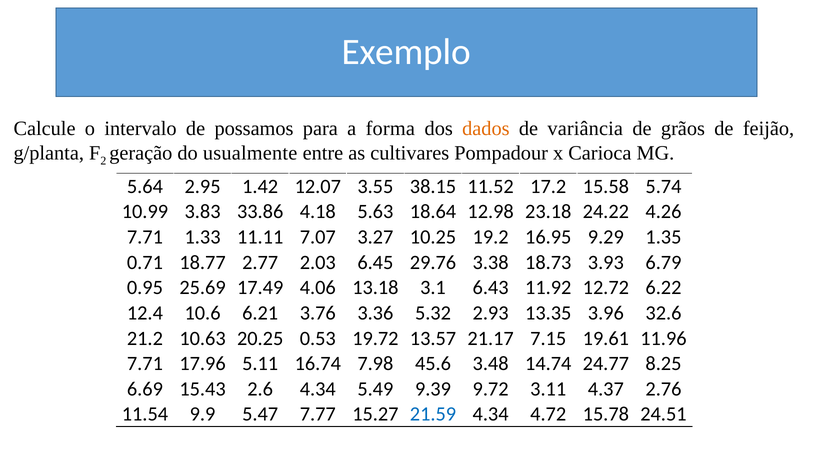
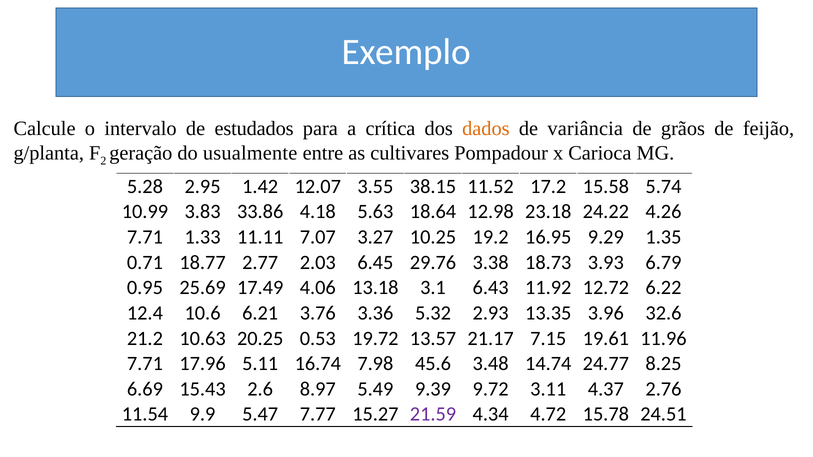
possamos: possamos -> estudados (254, 129)
forma: forma -> crítica (390, 129)
5.64: 5.64 -> 5.28 (145, 187)
2.6 4.34: 4.34 -> 8.97 (318, 389)
21.59 colour: blue -> purple (433, 415)
